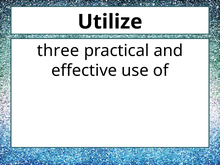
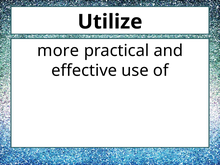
three: three -> more (58, 51)
